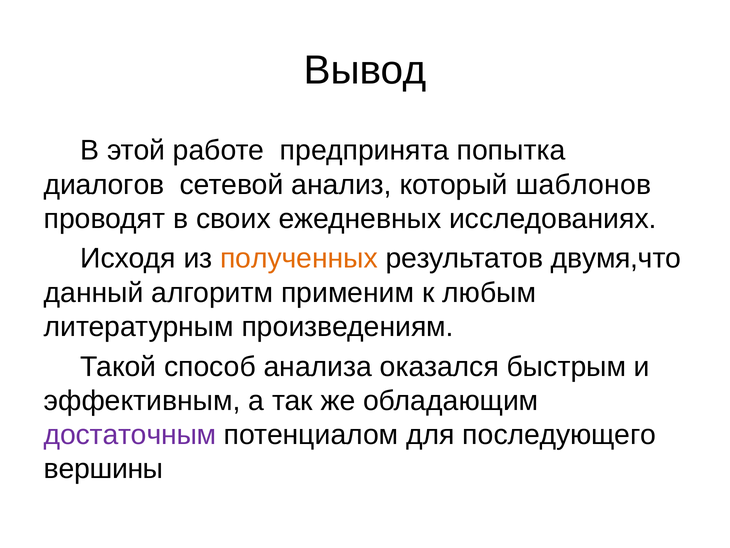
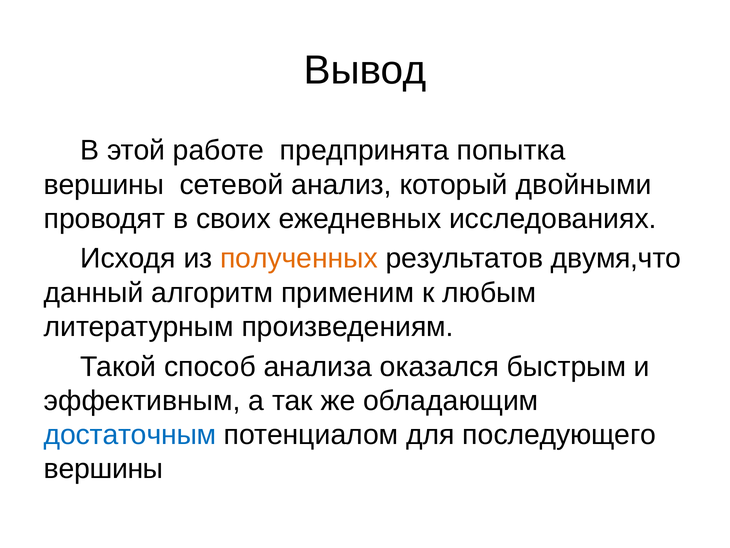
диалогов: диалогов -> вершины (104, 185)
шаблонов: шаблонов -> двойными (584, 185)
достаточным colour: purple -> blue (130, 434)
